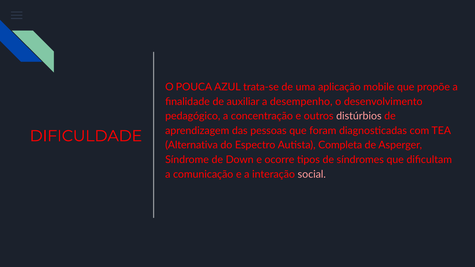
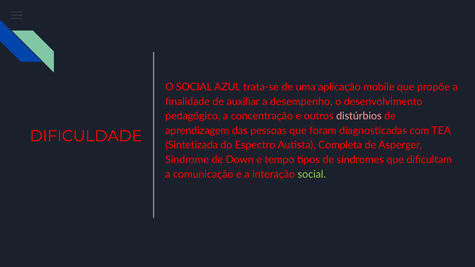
O POUCA: POUCA -> SOCIAL (194, 87)
Alternativa: Alternativa -> Sintetizada (192, 145)
ocorre: ocorre -> tempo (279, 160)
social colour: pink -> light green (312, 174)
